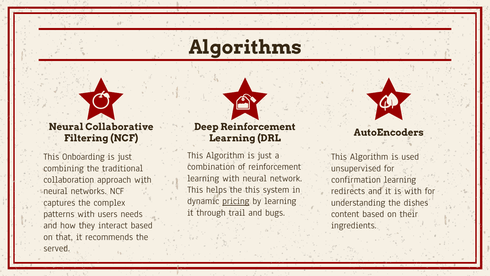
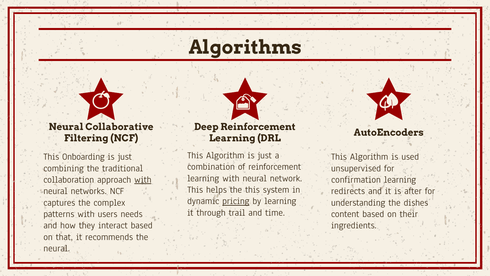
with underline: none -> present (143, 179)
is with: with -> after (413, 191)
bugs: bugs -> time (275, 212)
served: served -> neural (57, 248)
